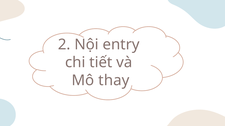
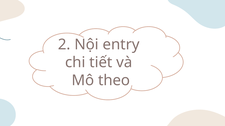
thay: thay -> theo (114, 81)
